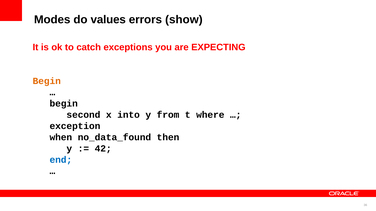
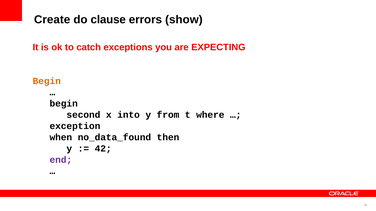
Modes: Modes -> Create (52, 20)
values: values -> clause (108, 20)
end colour: blue -> purple (61, 160)
